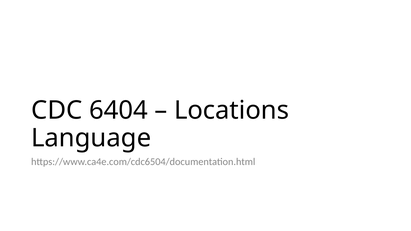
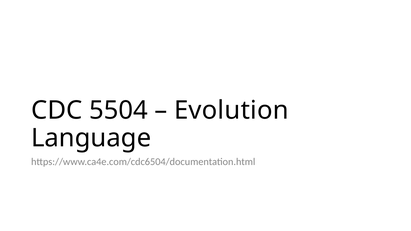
6404: 6404 -> 5504 (118, 110)
Locations: Locations -> Evolution (231, 110)
